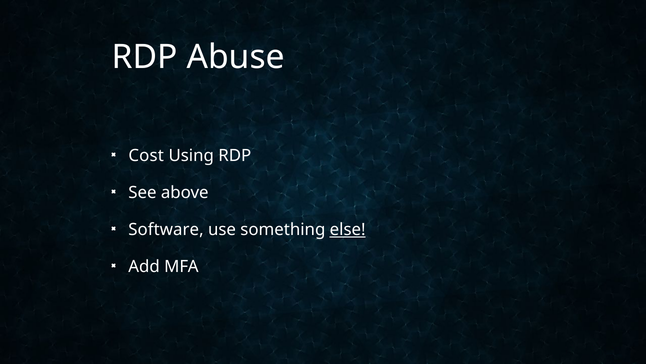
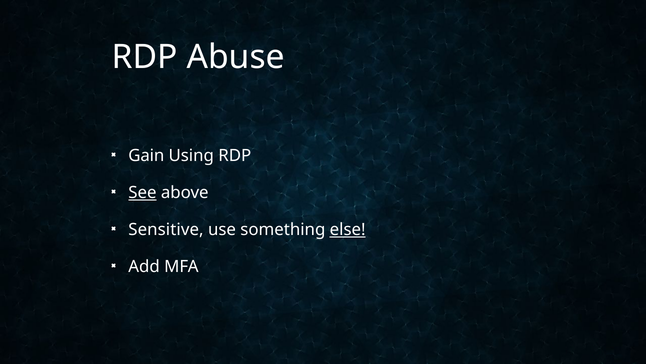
Cost: Cost -> Gain (146, 155)
See underline: none -> present (142, 192)
Software: Software -> Sensitive (166, 229)
